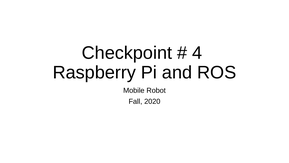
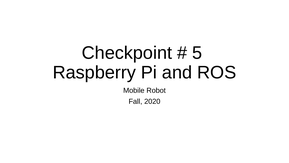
4: 4 -> 5 (197, 53)
